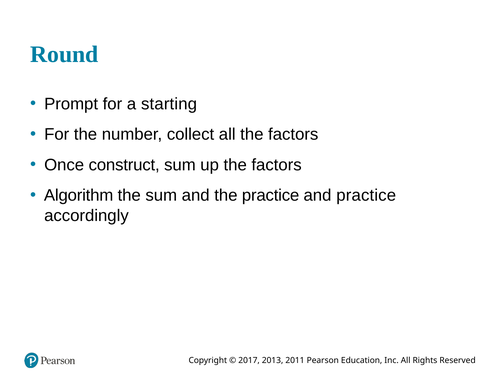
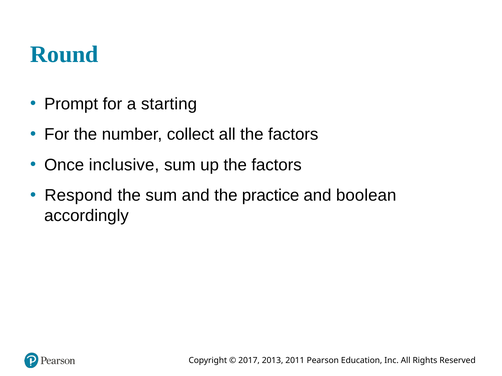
construct: construct -> inclusive (124, 165)
Algorithm: Algorithm -> Respond (78, 196)
and practice: practice -> boolean (366, 196)
